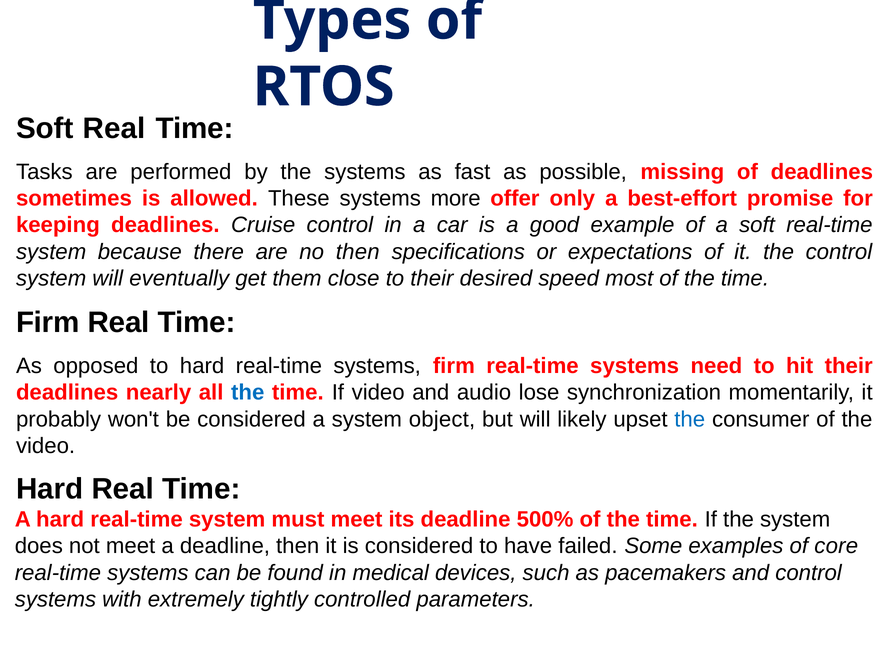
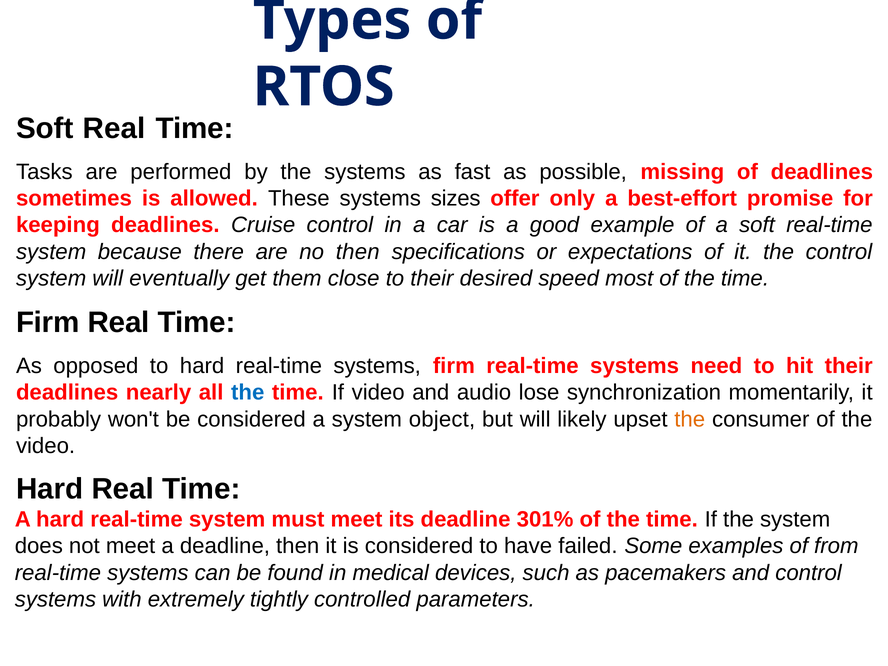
more: more -> sizes (456, 199)
the colour: blue -> orange (690, 419)
500%: 500% -> 301% (545, 520)
core: core -> from (836, 546)
